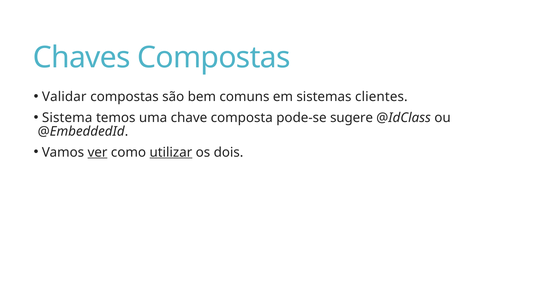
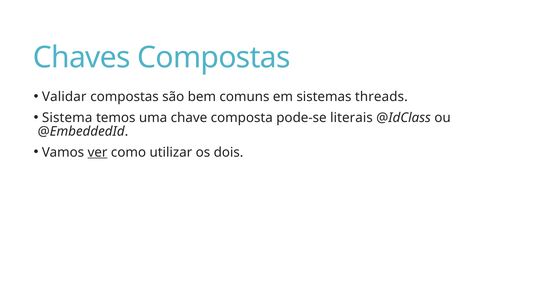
clientes: clientes -> threads (381, 97)
sugere: sugere -> literais (351, 118)
utilizar underline: present -> none (171, 152)
